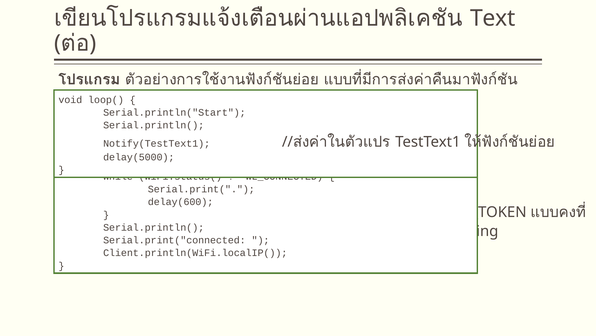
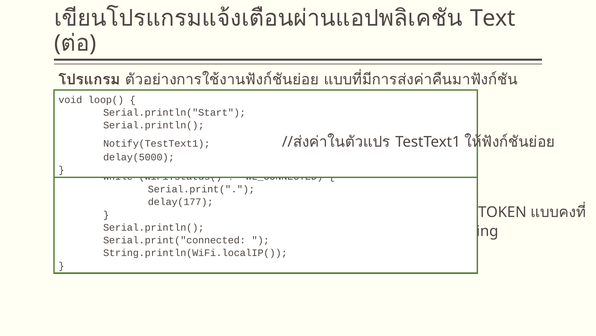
delay(600: delay(600 -> delay(177 (181, 201)
Client.println(WiFi.localIP(: Client.println(WiFi.localIP( -> String.println(WiFi.localIP( (195, 252)
